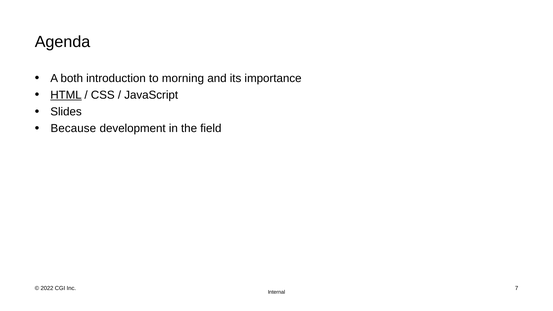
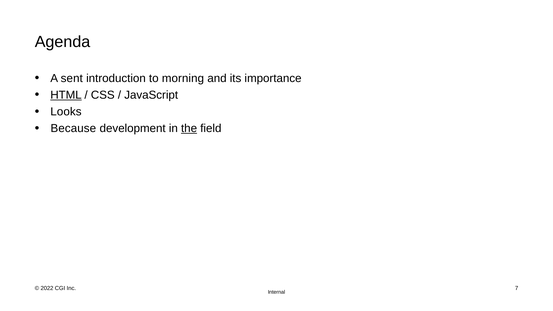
both: both -> sent (72, 78)
Slides: Slides -> Looks (66, 112)
the underline: none -> present (189, 128)
